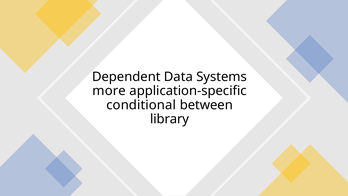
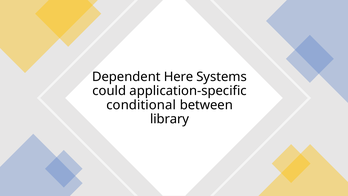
Data: Data -> Here (179, 77)
more: more -> could (109, 91)
